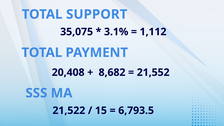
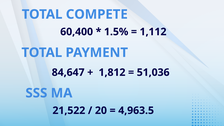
SUPPORT: SUPPORT -> COMPETE (97, 14)
35,075: 35,075 -> 60,400 (77, 32)
3.1%: 3.1% -> 1.5% (116, 32)
20,408: 20,408 -> 84,647 (68, 72)
8,682: 8,682 -> 1,812 (112, 72)
21,552: 21,552 -> 51,036 (153, 72)
15: 15 -> 20 (101, 111)
6,793.5: 6,793.5 -> 4,963.5 (136, 111)
